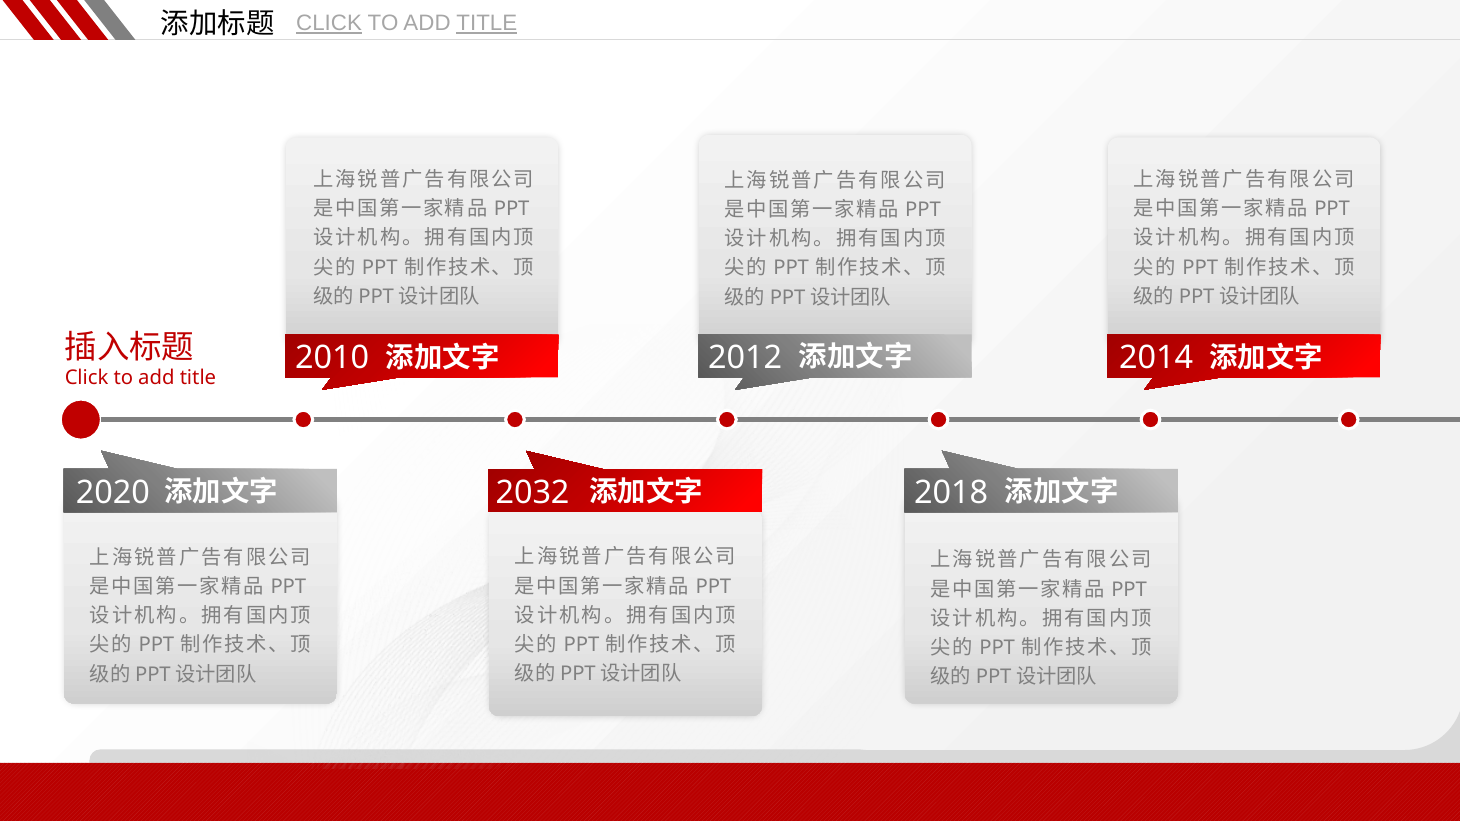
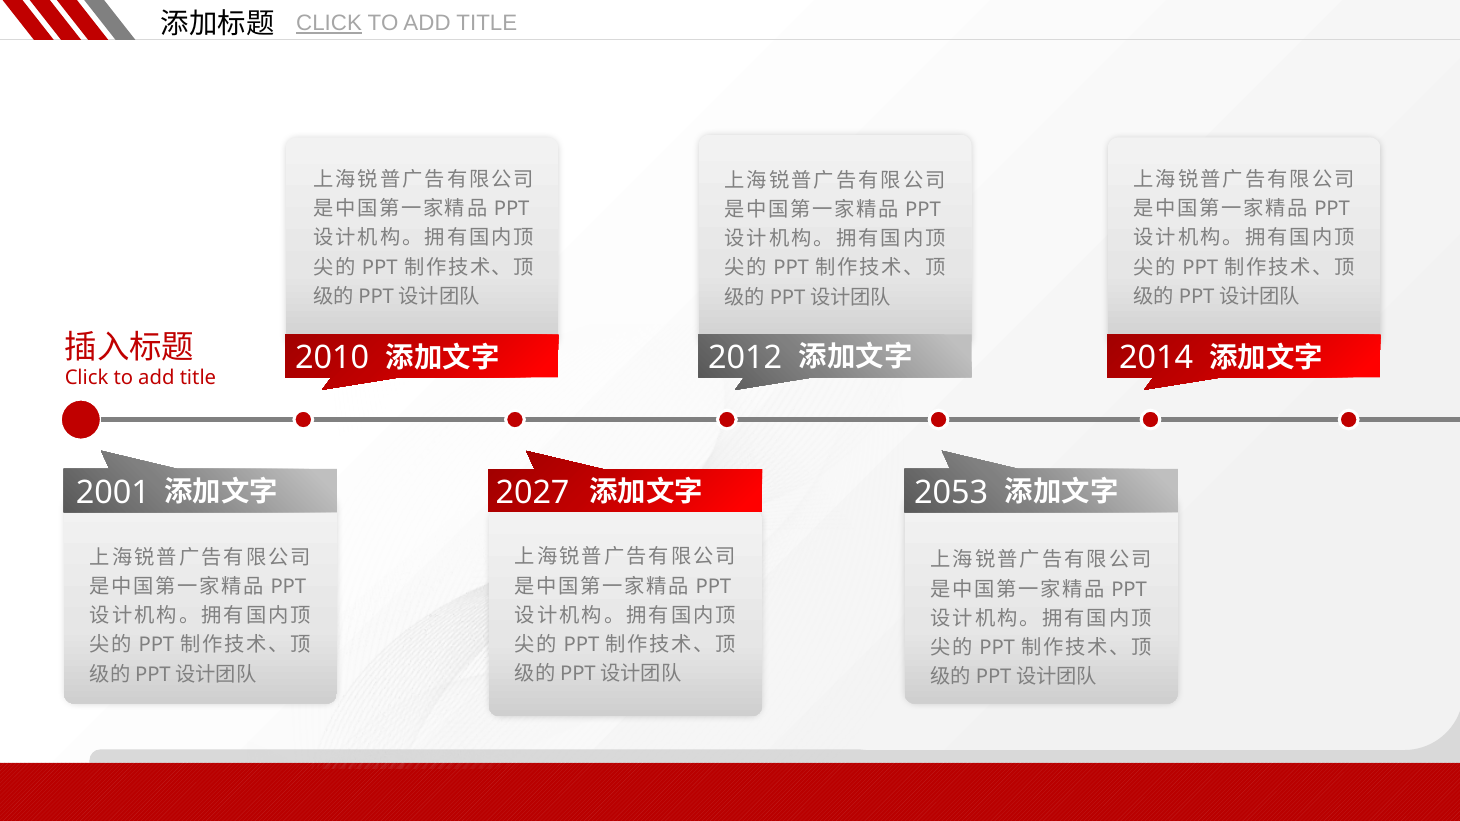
TITLE underline: present -> none (487, 24)
2020: 2020 -> 2001 (113, 492)
2032: 2032 -> 2027 (533, 492)
2018: 2018 -> 2053 (951, 492)
